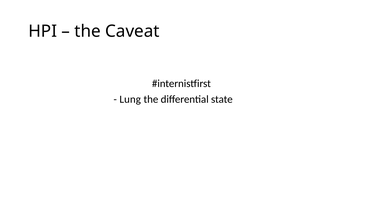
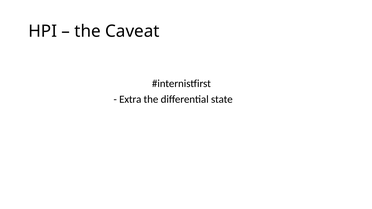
Lung: Lung -> Extra (130, 99)
